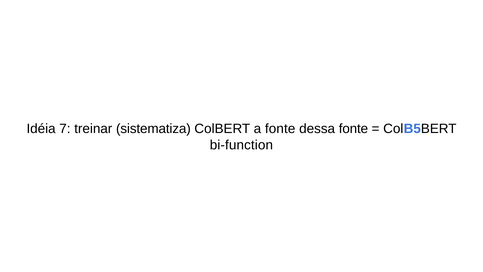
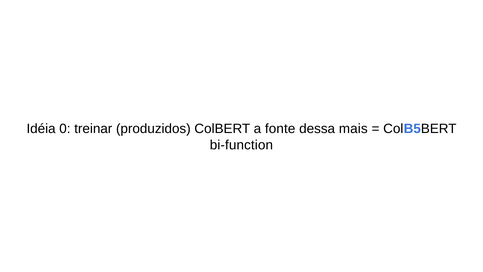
7: 7 -> 0 (65, 129)
sistematiza: sistematiza -> produzidos (153, 129)
dessa fonte: fonte -> mais (353, 129)
